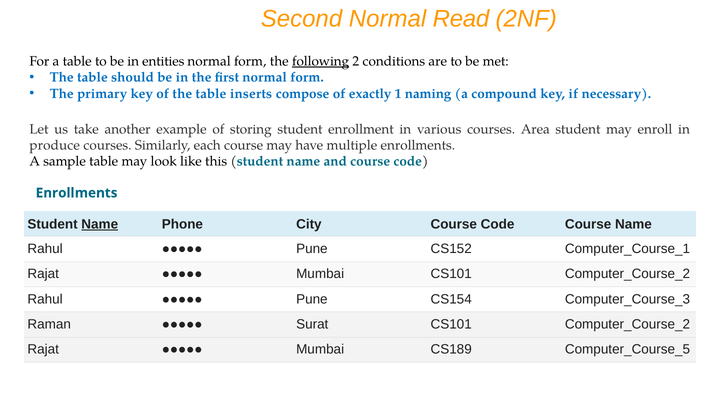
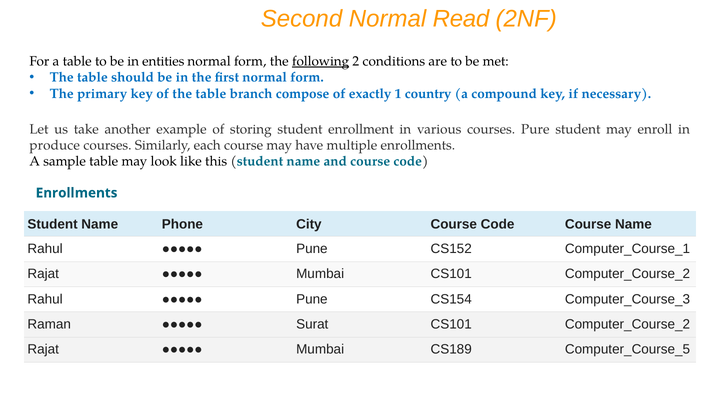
inserts: inserts -> branch (251, 94)
naming: naming -> country (428, 94)
Area: Area -> Pure (535, 129)
Name underline: present -> none (100, 224)
